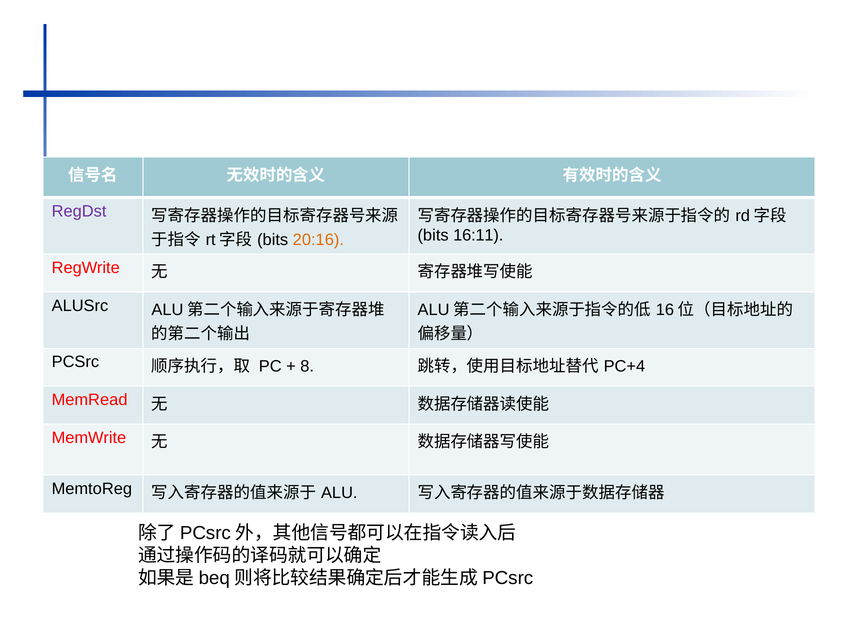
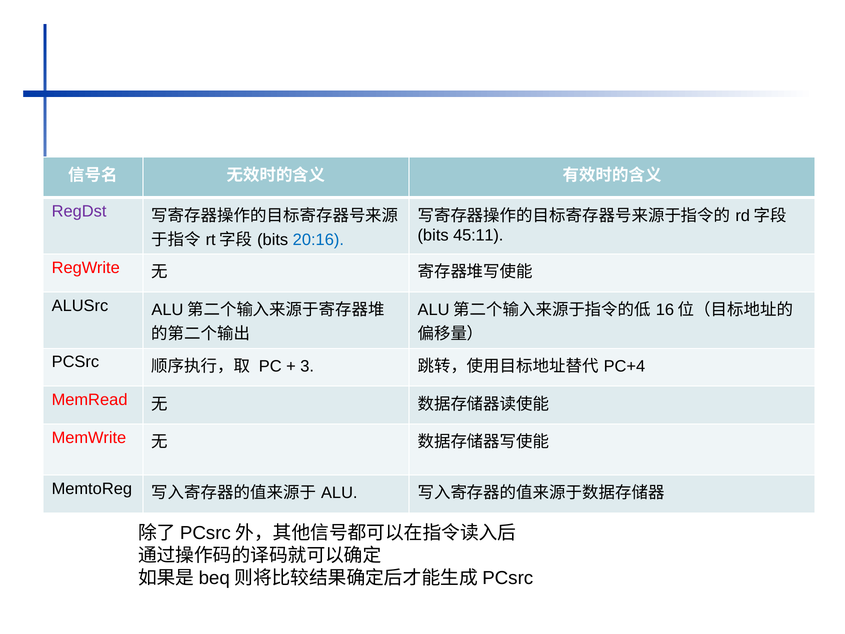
16:11: 16:11 -> 45:11 (478, 235)
20:16 colour: orange -> blue (318, 239)
8: 8 -> 3 (307, 366)
